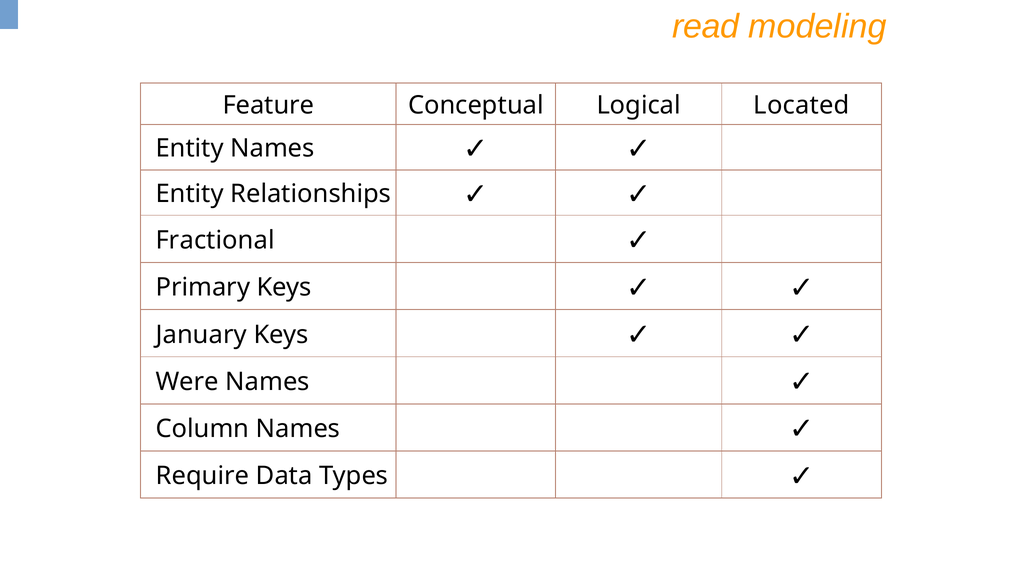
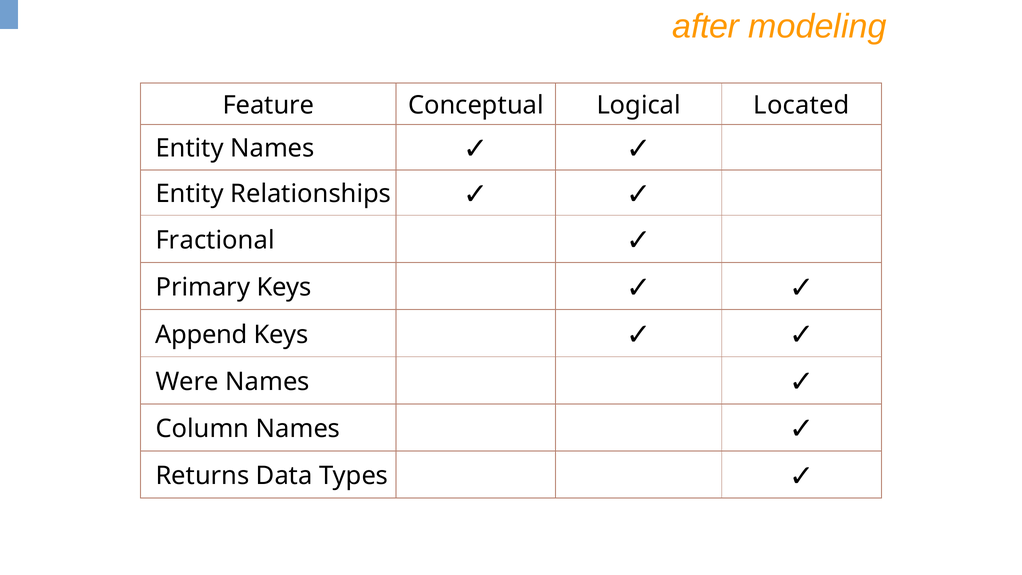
read: read -> after (706, 27)
January: January -> Append (201, 335)
Require: Require -> Returns (202, 476)
